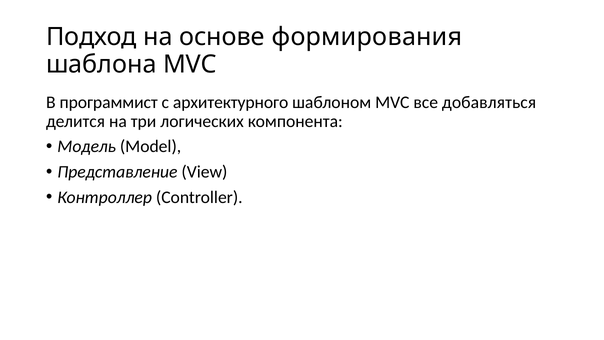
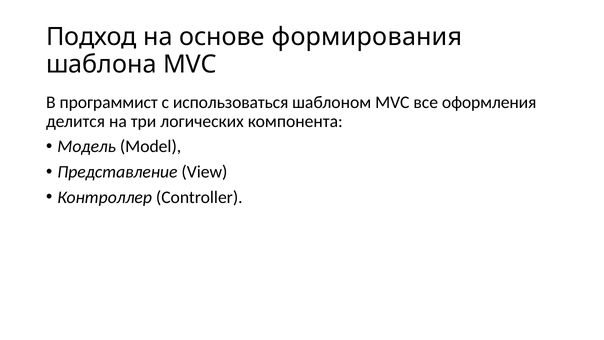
архитектурного: архитектурного -> использоваться (231, 102)
добавляться: добавляться -> оформления (489, 102)
